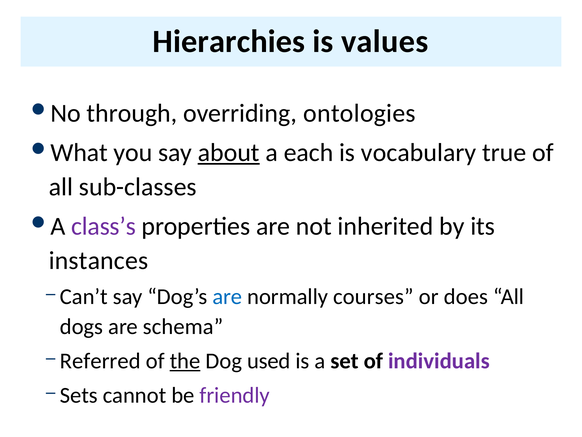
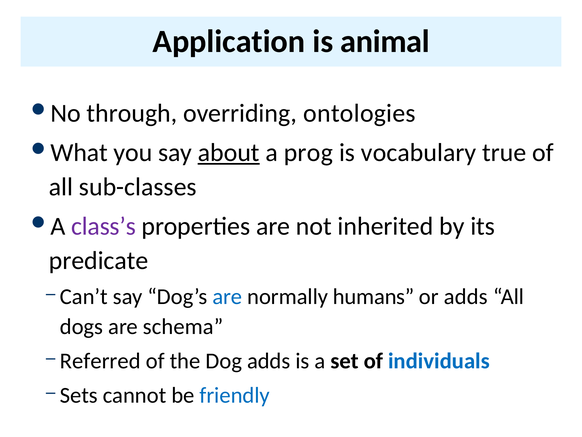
Hierarchies: Hierarchies -> Application (229, 41)
values: values -> animal (385, 41)
each: each -> prog (308, 153)
instances: instances -> predicate (99, 260)
courses: courses -> humans (374, 296)
or does: does -> adds (466, 296)
the underline: present -> none (185, 361)
Dog used: used -> adds (269, 361)
individuals colour: purple -> blue (439, 361)
friendly colour: purple -> blue (235, 395)
